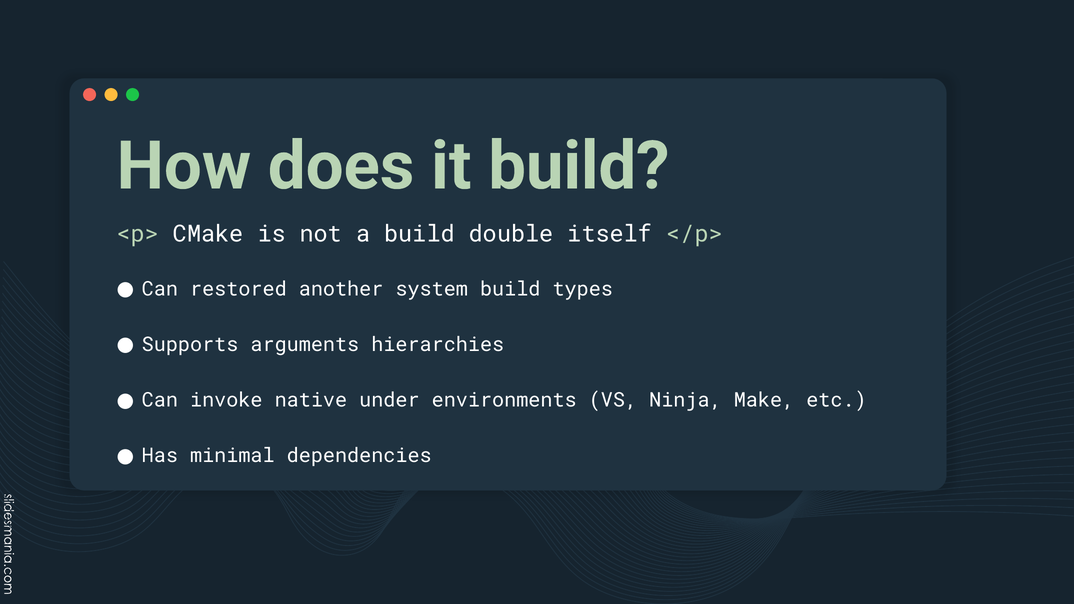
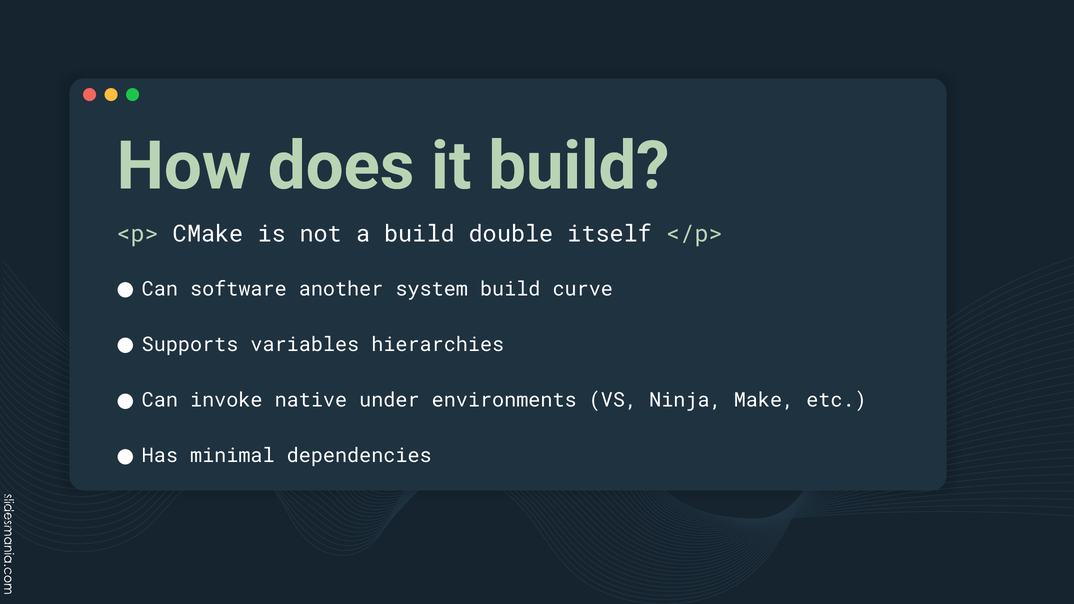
restored: restored -> software (238, 289)
types: types -> curve (583, 289)
arguments: arguments -> variables (305, 345)
